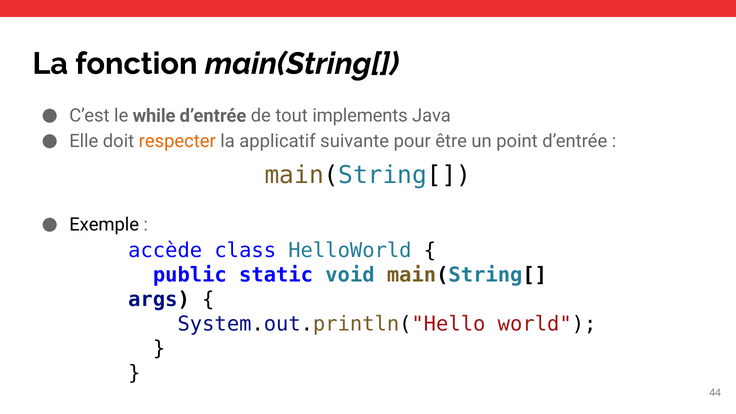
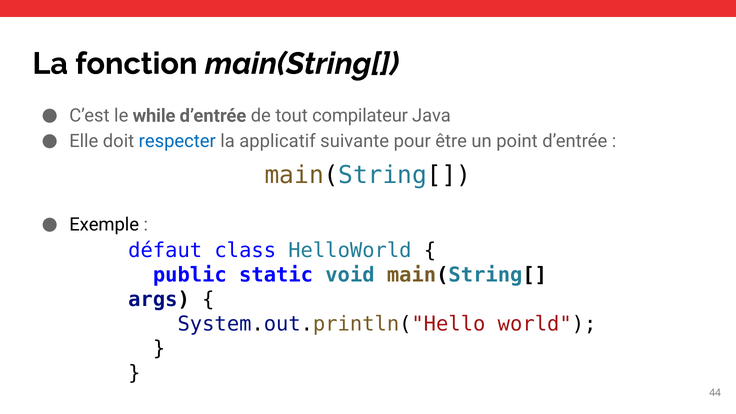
implements: implements -> compilateur (360, 116)
respecter colour: orange -> blue (177, 141)
accède: accède -> défaut (165, 250)
